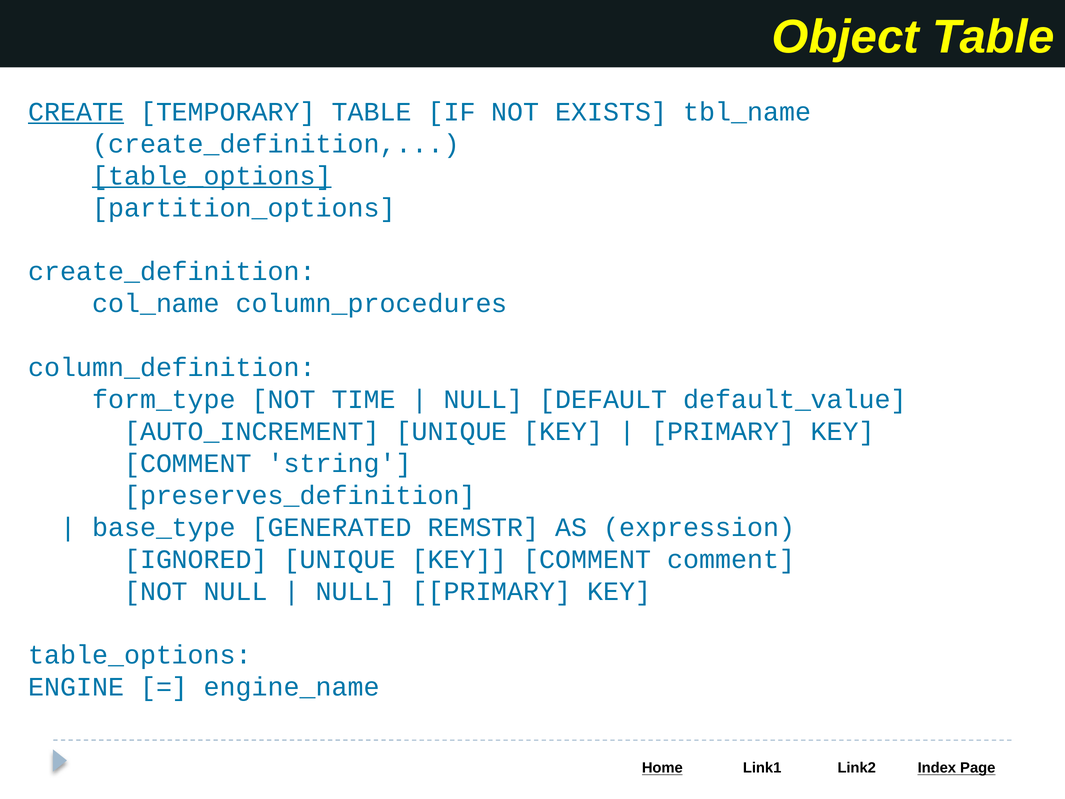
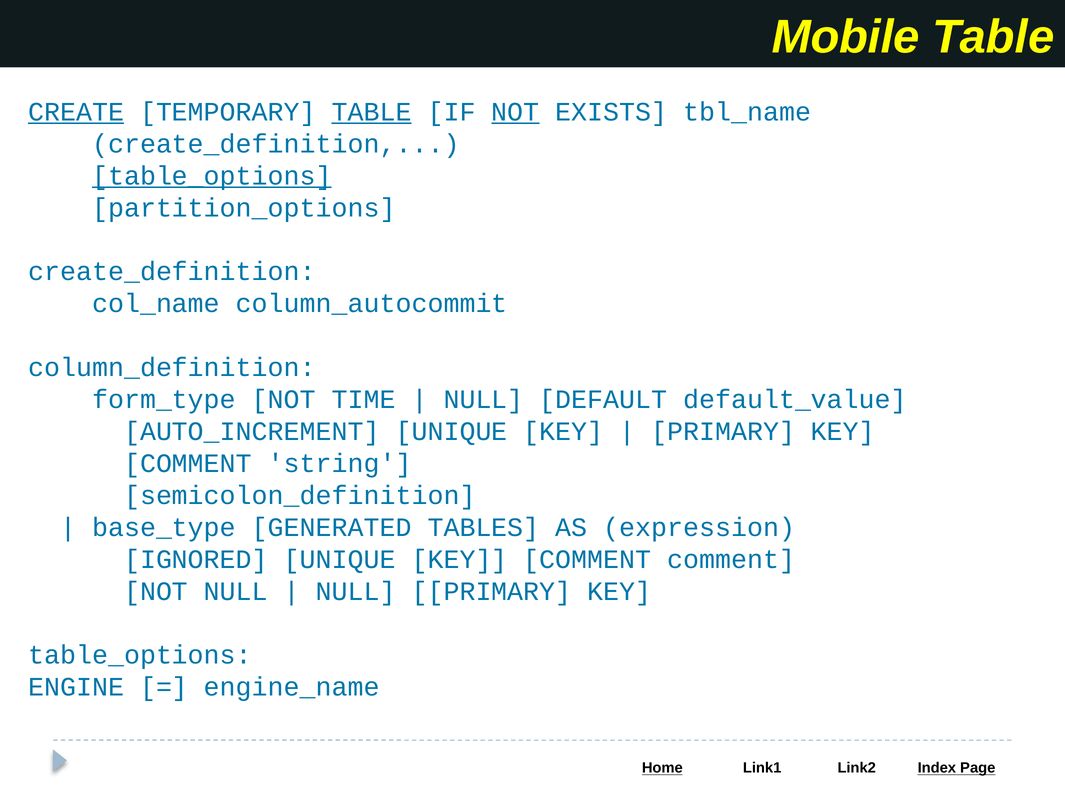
Object: Object -> Mobile (846, 37)
TABLE underline: none -> present (372, 112)
NOT underline: none -> present (515, 112)
column_procedures: column_procedures -> column_autocommit (372, 304)
preserves_definition: preserves_definition -> semicolon_definition (300, 495)
REMSTR: REMSTR -> TABLES (484, 527)
